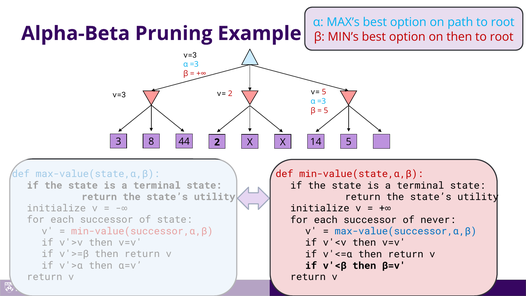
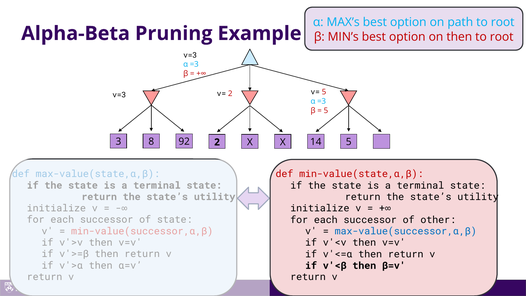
44: 44 -> 92 (184, 142)
never: never -> other (438, 220)
